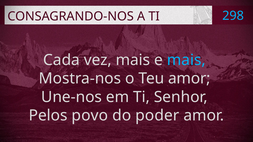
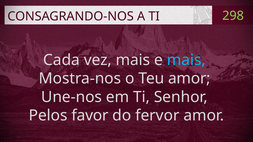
298 colour: light blue -> light green (233, 16)
povo: povo -> favor (90, 116)
poder: poder -> fervor (157, 116)
